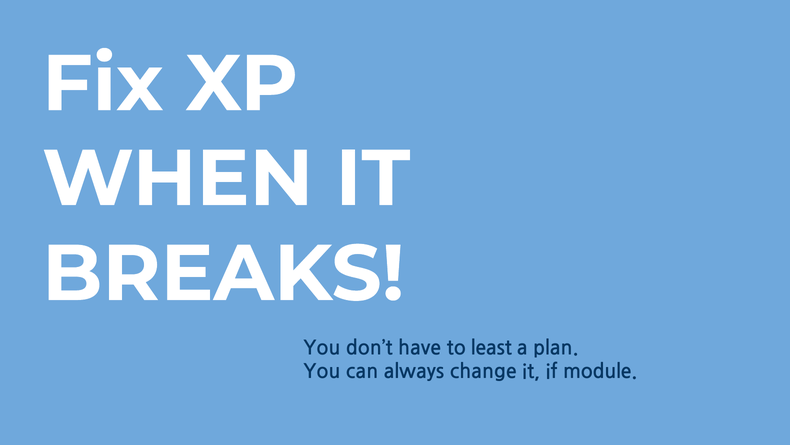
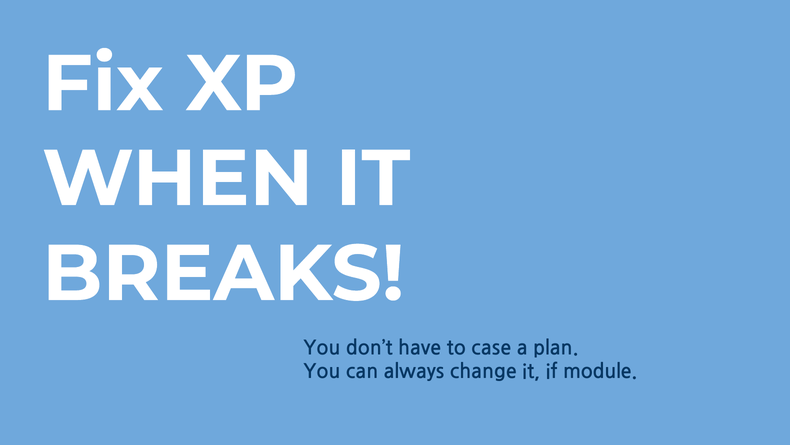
least: least -> case (491, 348)
